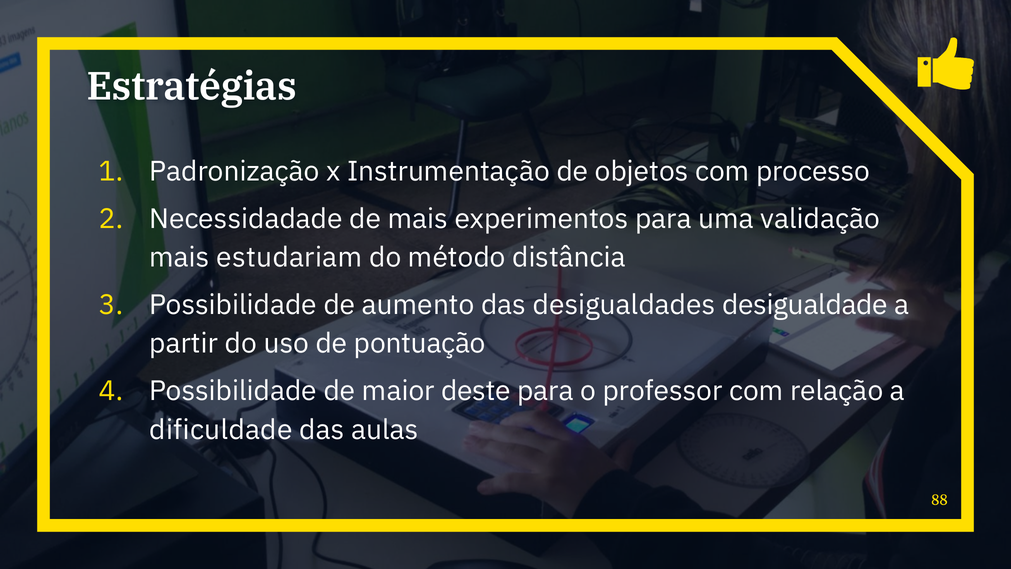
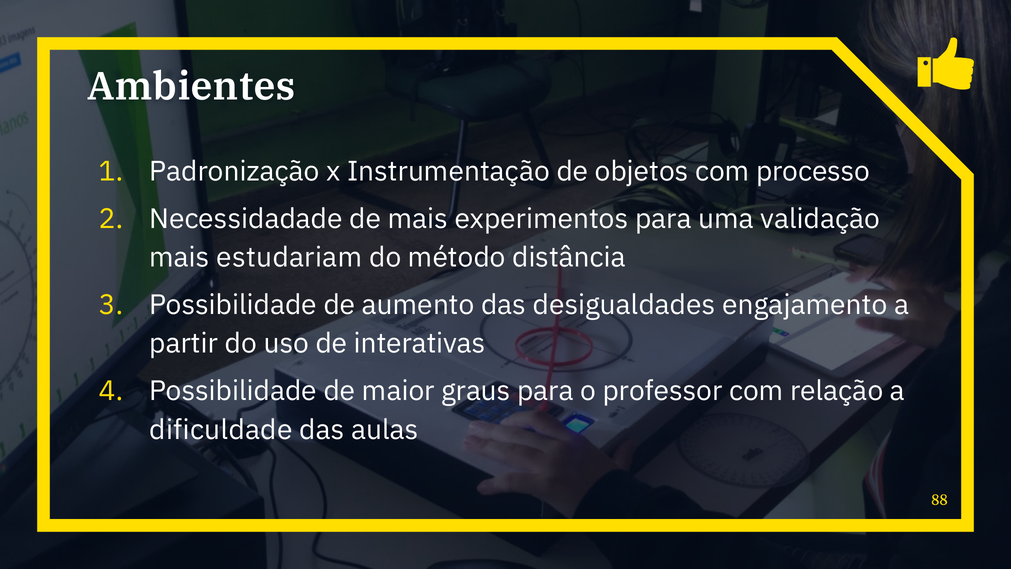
Estratégias: Estratégias -> Ambientes (191, 87)
desigualdade: desigualdade -> engajamento (805, 305)
pontuação: pontuação -> interativas (420, 344)
deste: deste -> graus (476, 391)
